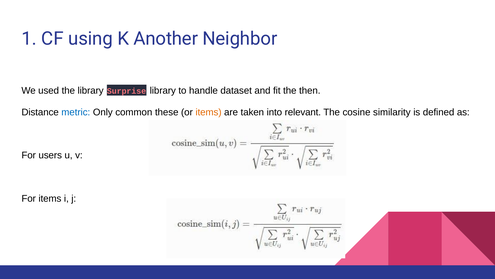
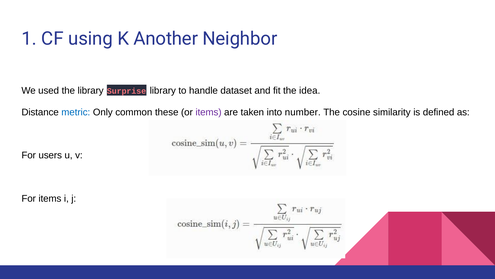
then: then -> idea (310, 91)
items colour: orange -> purple (209, 112)
relevant: relevant -> number (303, 112)
